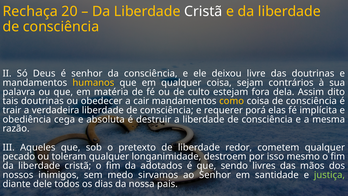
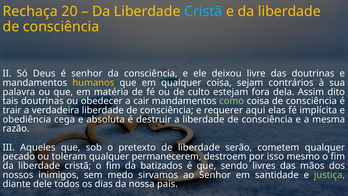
Cristã colour: white -> light blue (203, 11)
como colour: yellow -> light green (232, 101)
porá: porá -> aqui (256, 110)
redor: redor -> serão (239, 147)
longanimidade: longanimidade -> permanecerem (166, 156)
adotados: adotados -> batizados (161, 166)
